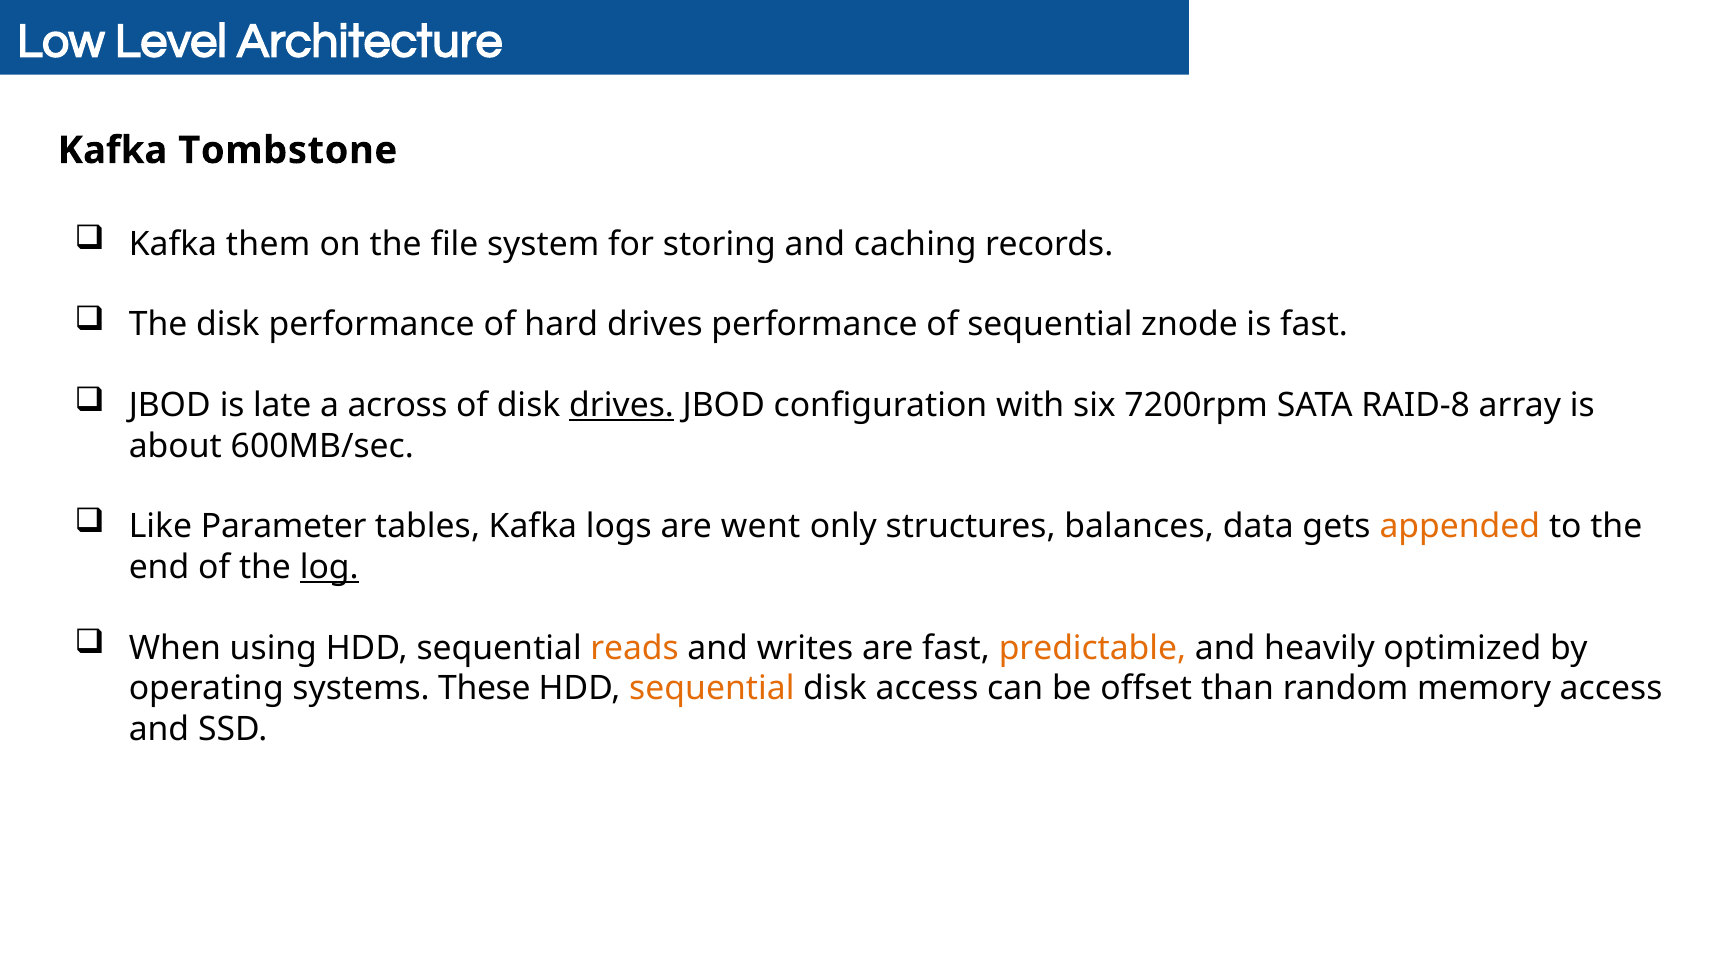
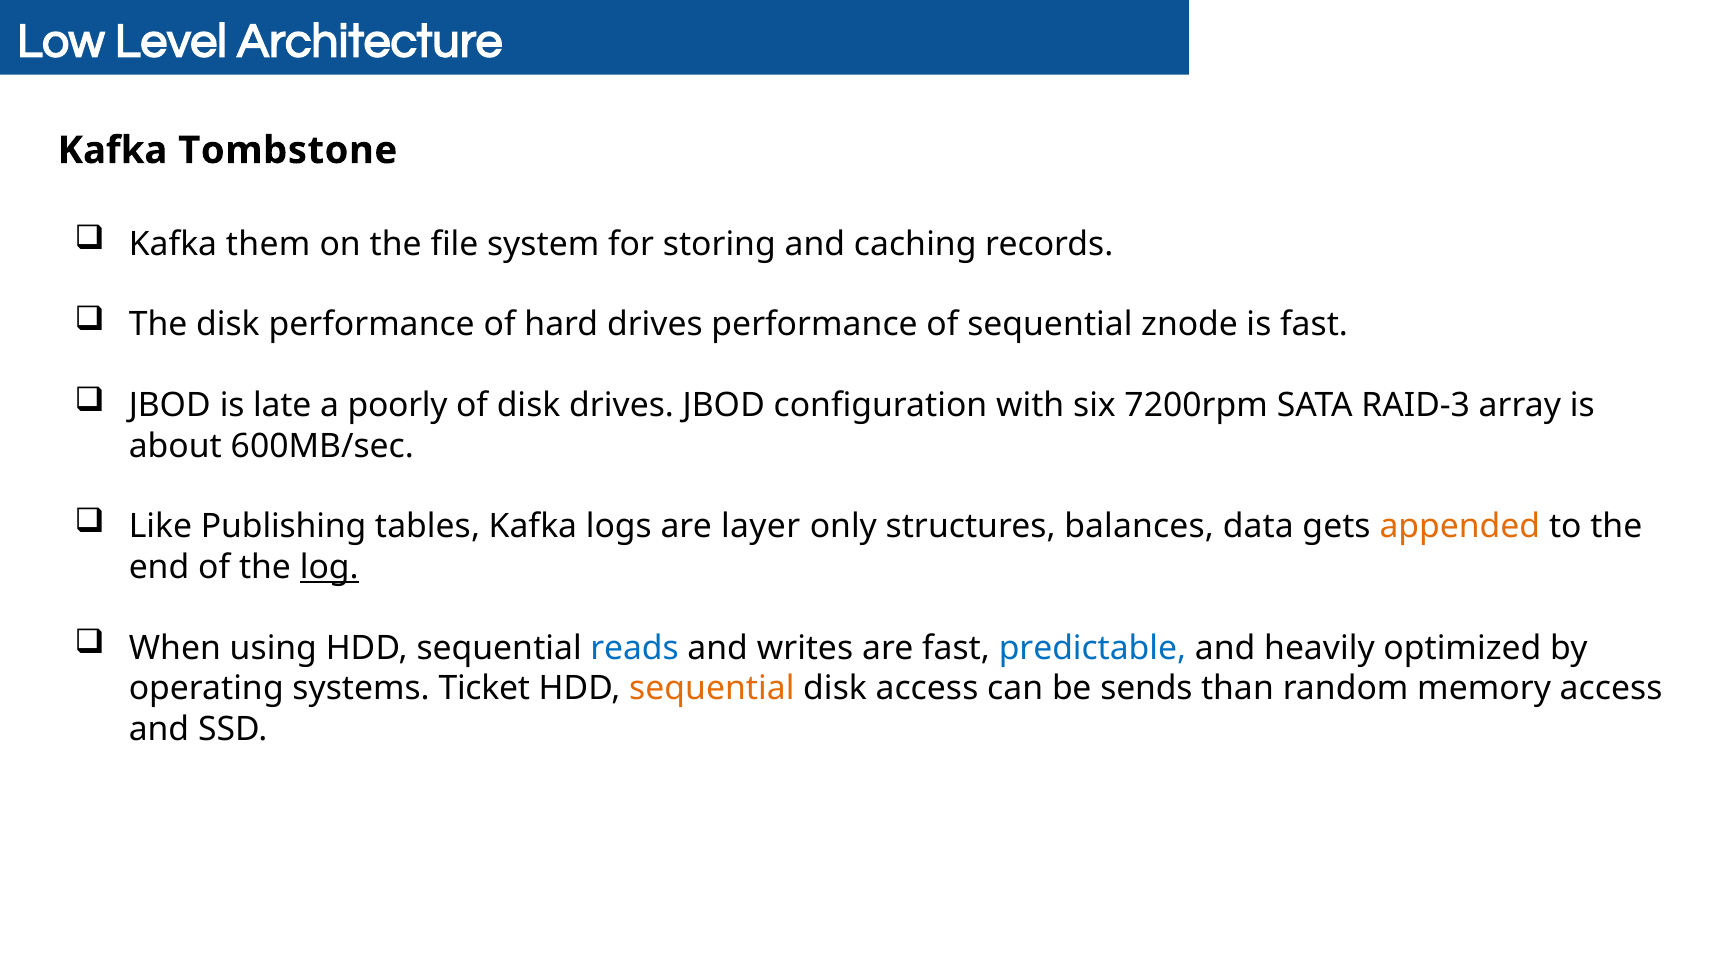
across: across -> poorly (398, 406)
drives underline: present -> none (622, 406)
RAID-8: RAID-8 -> RAID-3 (1416, 406)
Parameter: Parameter -> Publishing (284, 527)
went: went -> layer (761, 527)
reads colour: orange -> blue (635, 648)
predictable colour: orange -> blue (1092, 648)
These: These -> Ticket (484, 689)
offset: offset -> sends (1146, 689)
